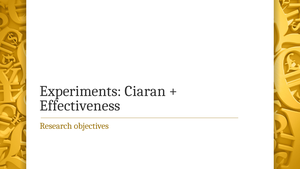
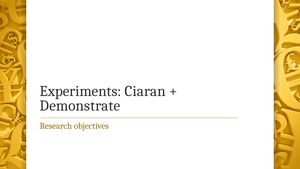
Effectiveness: Effectiveness -> Demonstrate (80, 105)
